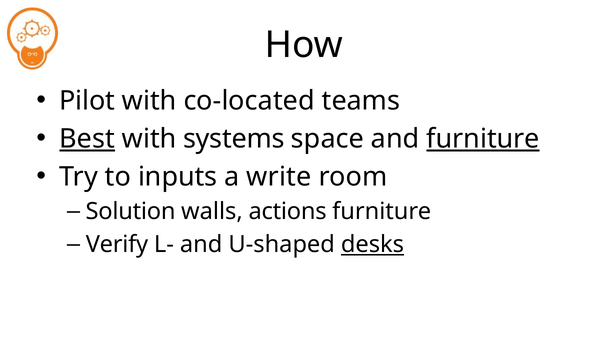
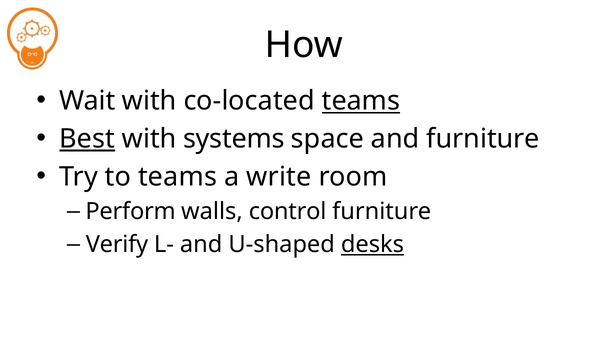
Pilot: Pilot -> Wait (87, 101)
teams underline: none -> present (361, 101)
furniture underline: present -> none (483, 139)
to inputs: inputs -> teams (178, 177)
Solution: Solution -> Perform (131, 212)
actions: actions -> control (288, 212)
